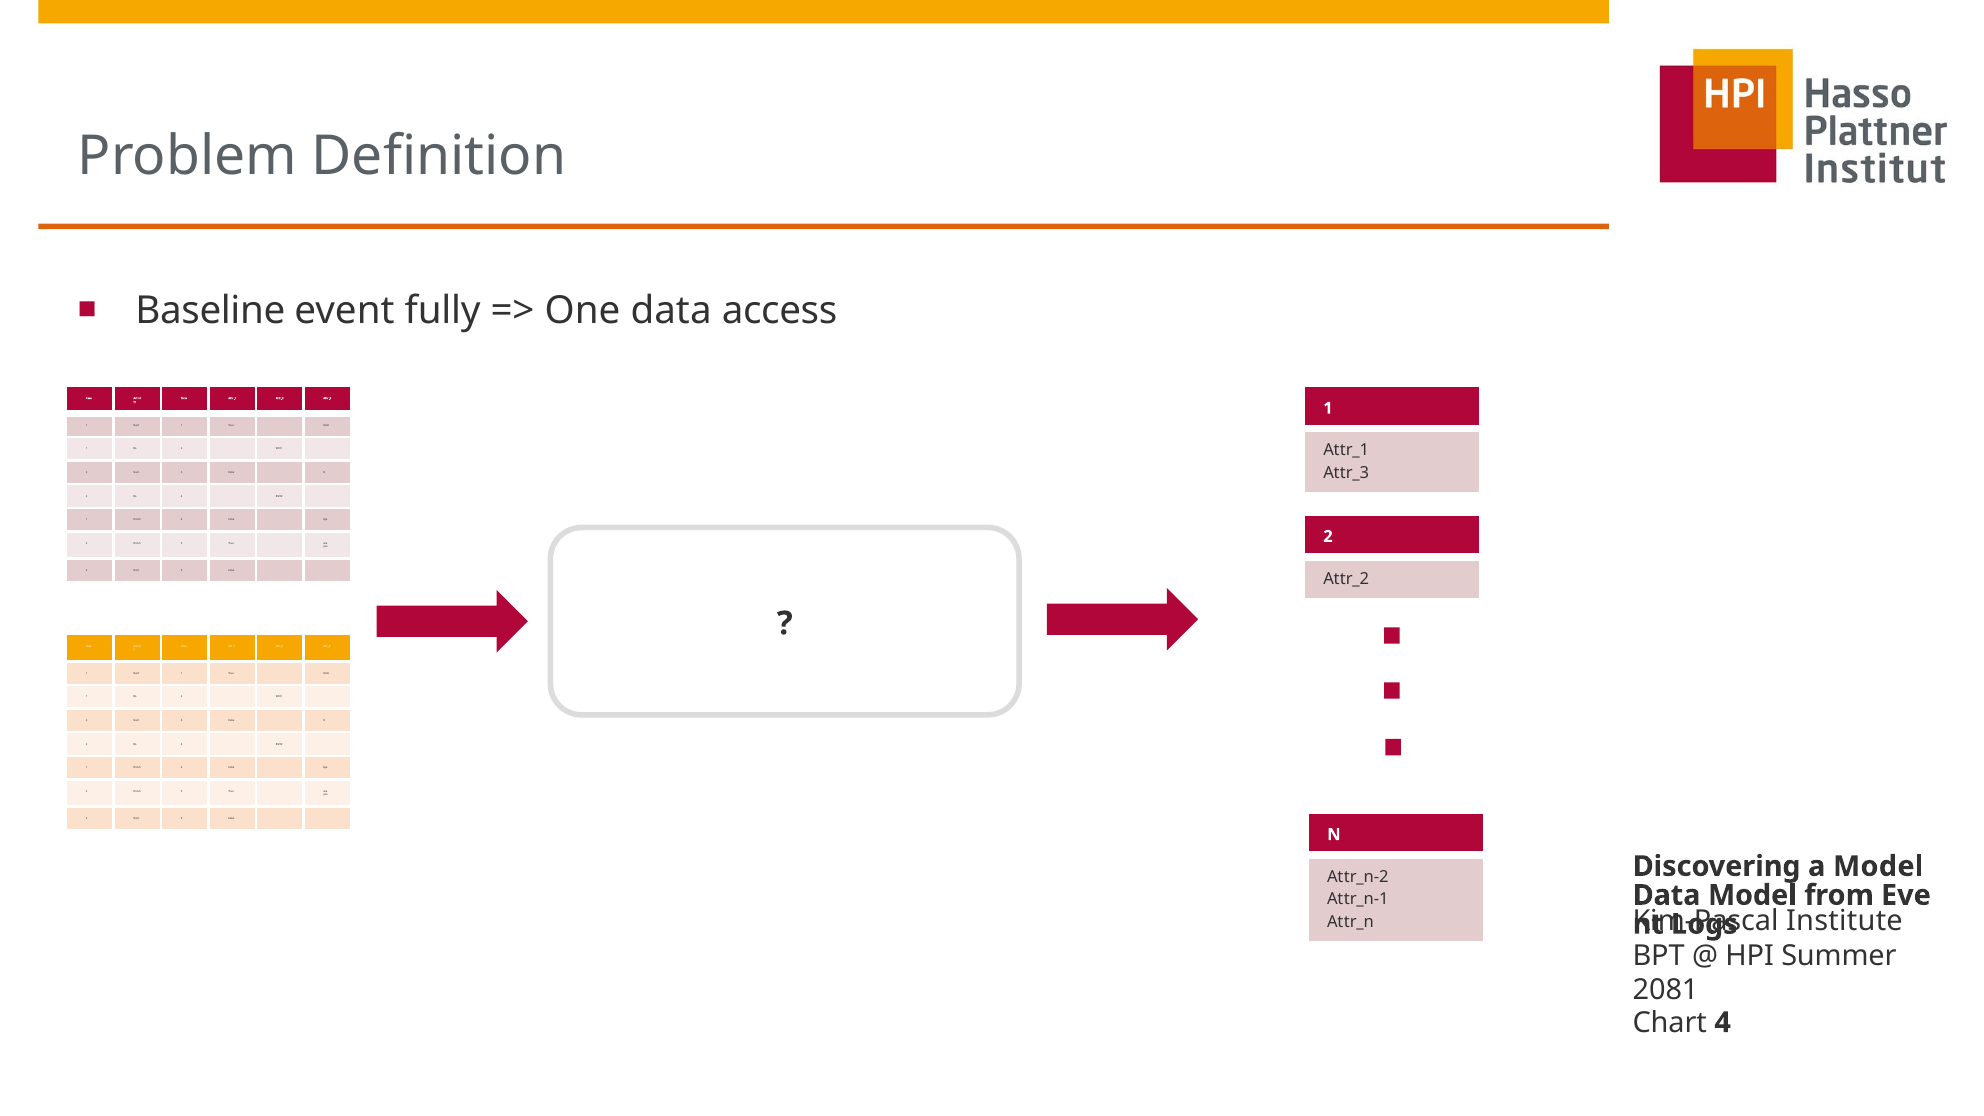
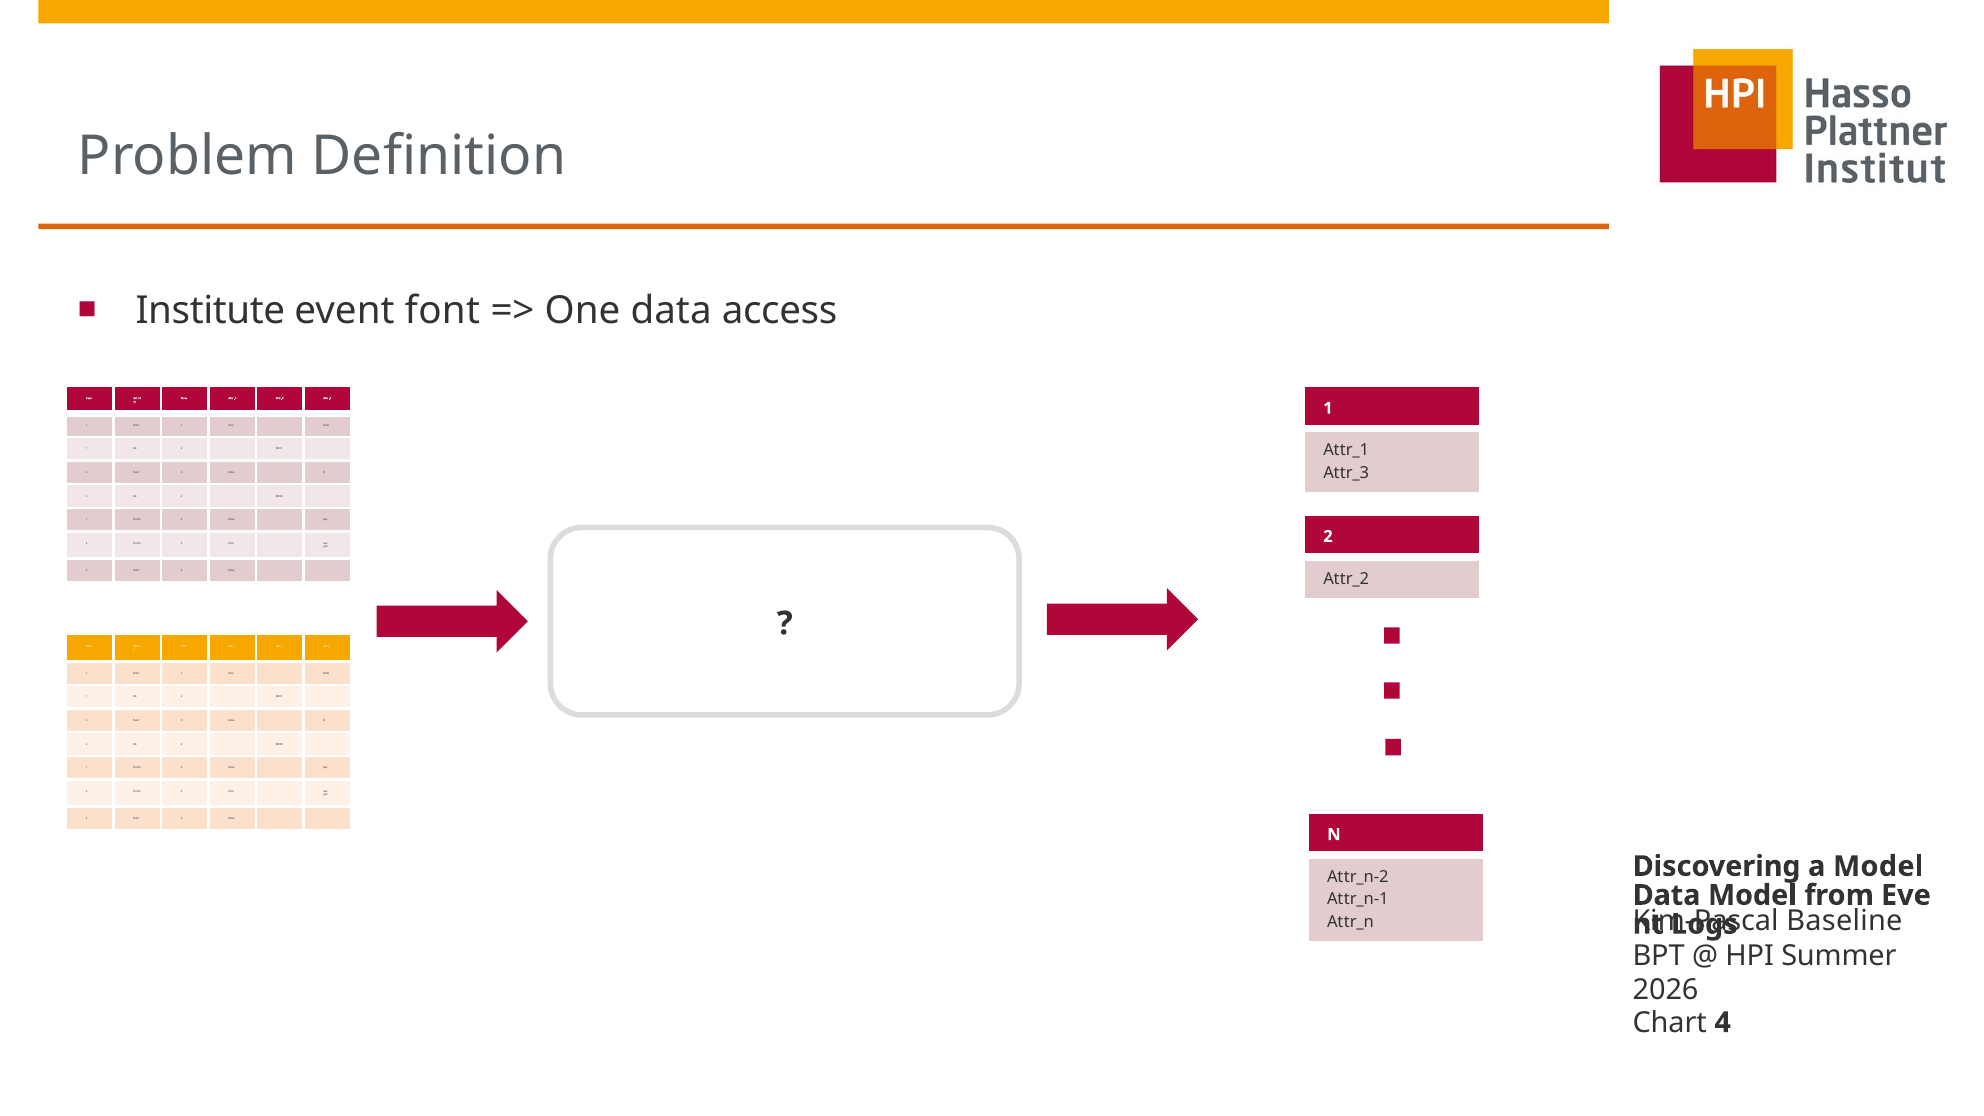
Baseline: Baseline -> Institute (210, 310)
fully: fully -> font (442, 310)
Institute: Institute -> Baseline (1844, 921)
2081: 2081 -> 2026 (1666, 990)
